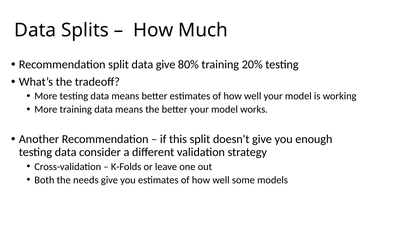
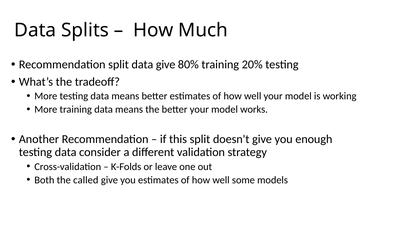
needs: needs -> called (86, 180)
